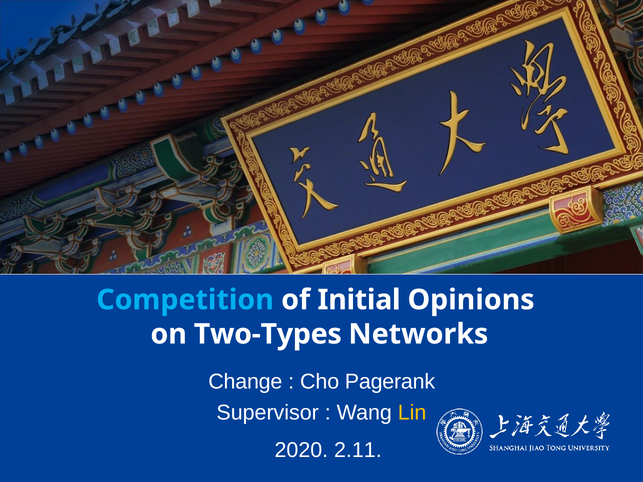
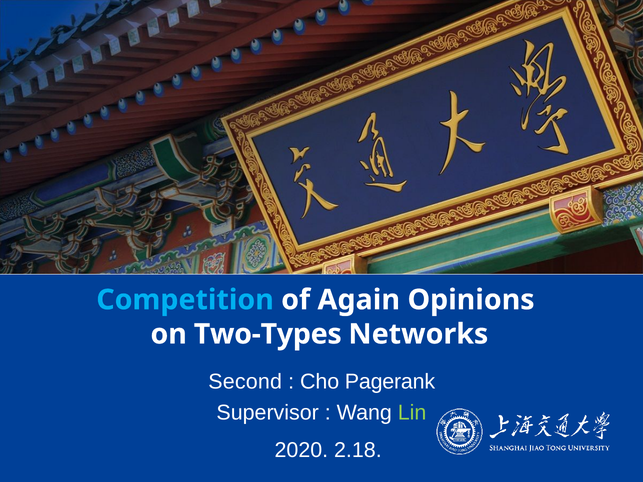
Initial: Initial -> Again (359, 300)
Change: Change -> Second (245, 382)
Lin colour: yellow -> light green (412, 413)
2.11: 2.11 -> 2.18 (358, 451)
